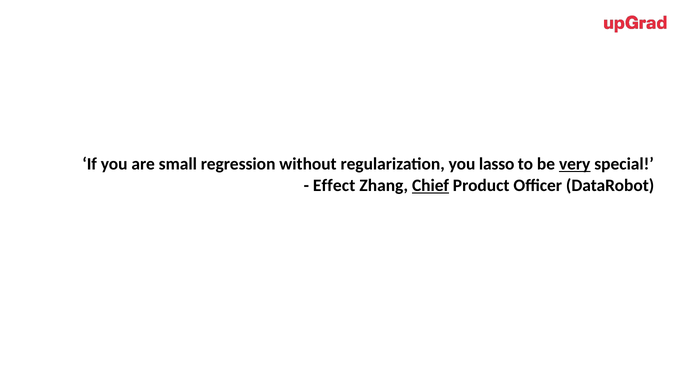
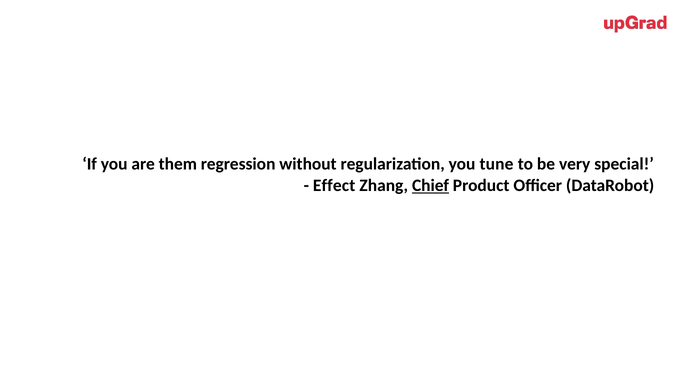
small: small -> them (178, 164)
lasso: lasso -> tune (497, 164)
very underline: present -> none (575, 164)
